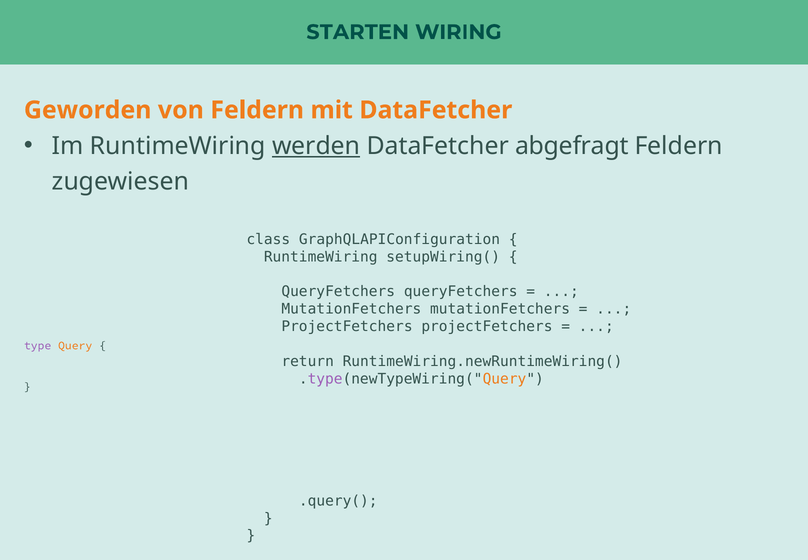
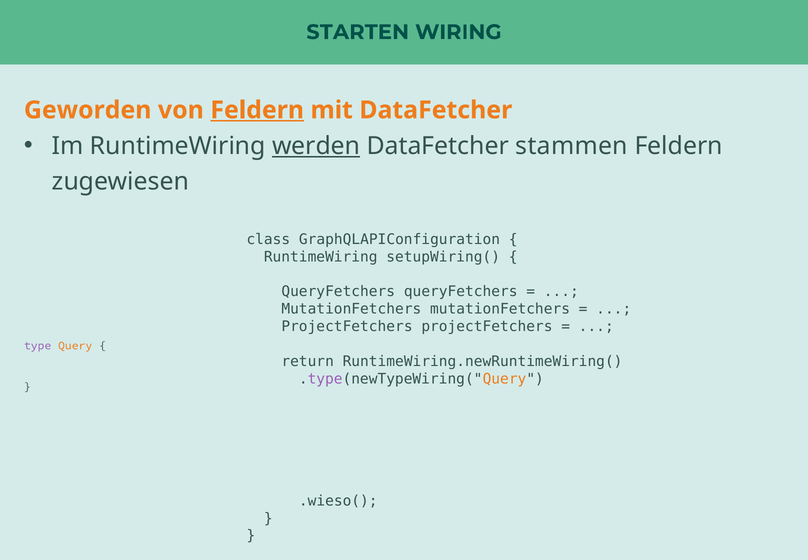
Feldern underline: none -> present (257, 110)
abgefragt: abgefragt -> stammen (572, 146)
.query(: .query( -> .wieso( (338, 500)
